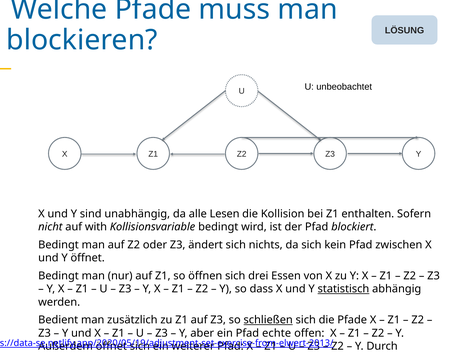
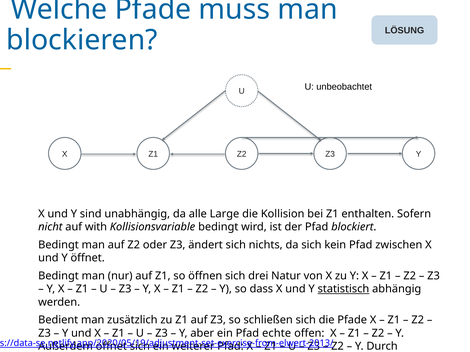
Lesen: Lesen -> Large (224, 214)
Essen: Essen -> Natur (286, 276)
schließen underline: present -> none (268, 320)
